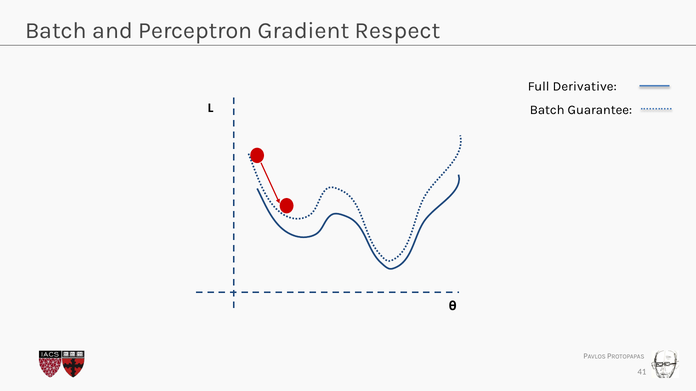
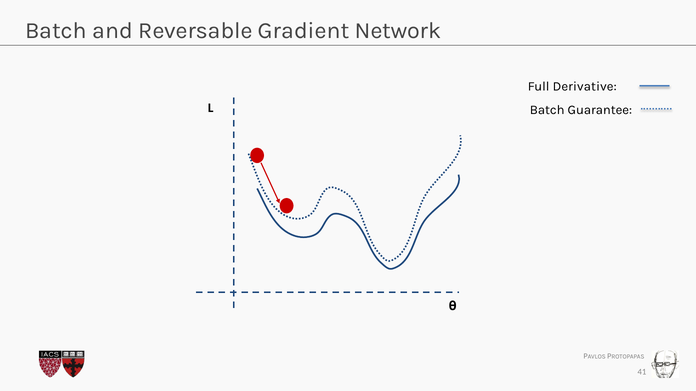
Perceptron: Perceptron -> Reversable (196, 30)
Respect: Respect -> Network (398, 30)
